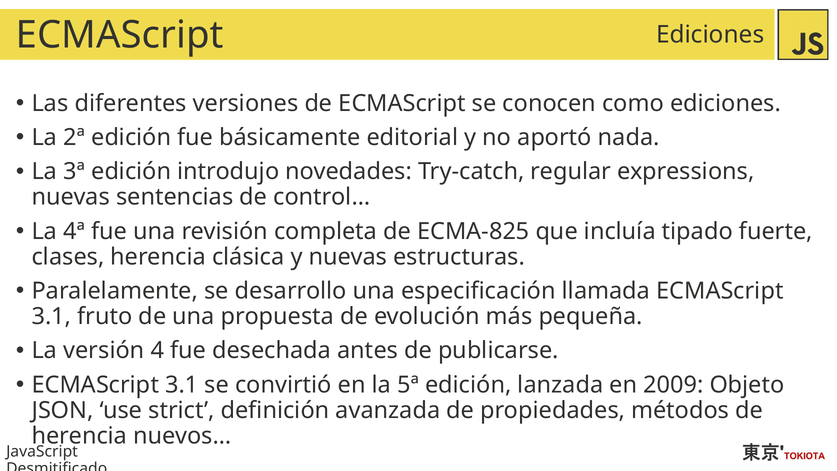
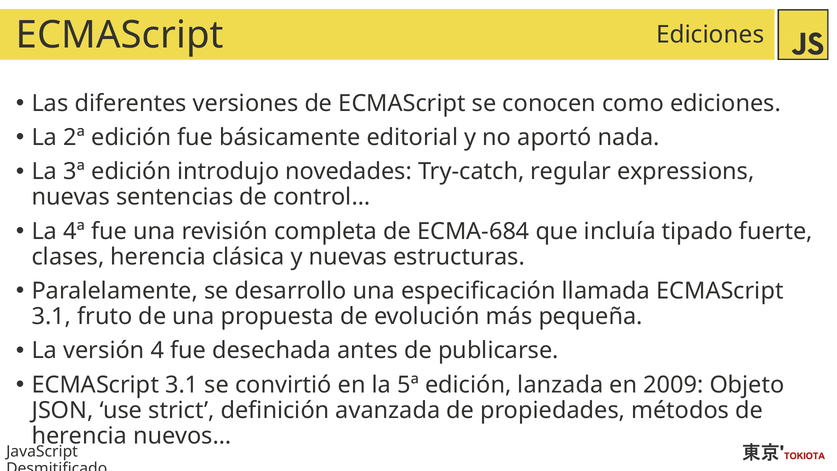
ECMA-825: ECMA-825 -> ECMA-684 (473, 231)
